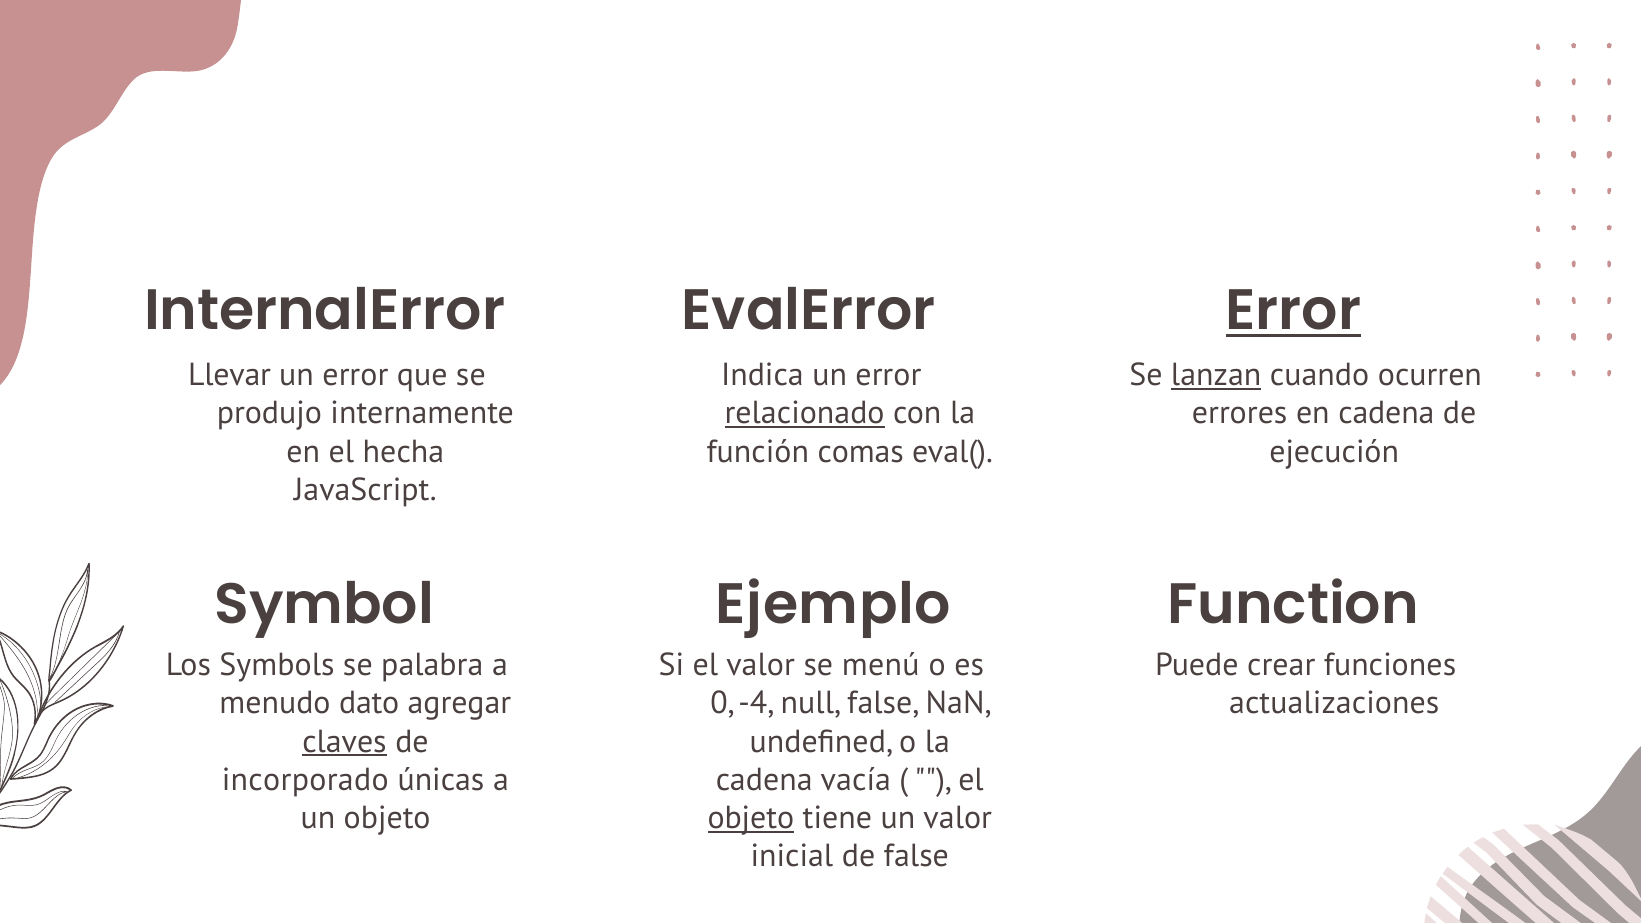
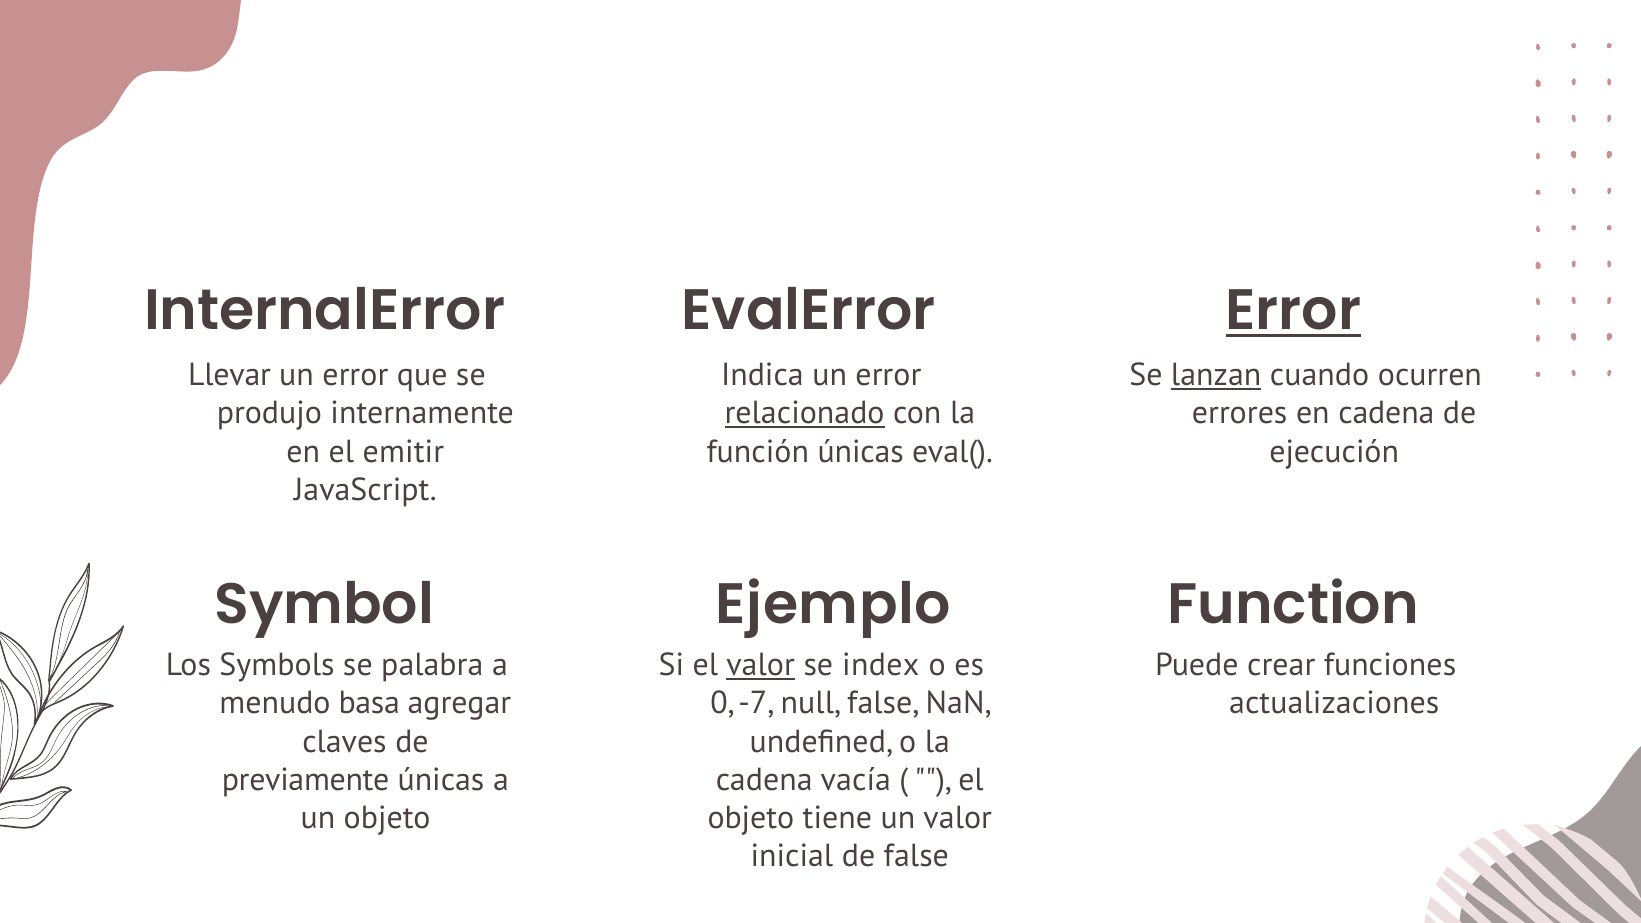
hecha: hecha -> emitir (403, 452)
función comas: comas -> únicas (861, 452)
valor underline: none -> present (761, 665)
menú: menú -> index (881, 665)
dato: dato -> basa (369, 703)
-4: -4 -> -7 (756, 703)
claves underline: present -> none (344, 742)
incorporado: incorporado -> previamente (306, 780)
objeto underline: present -> none (751, 818)
